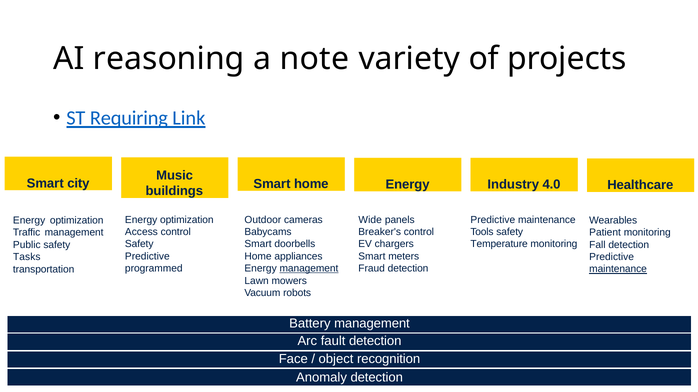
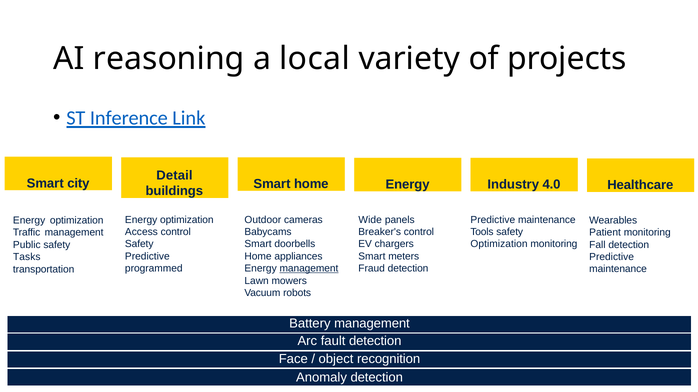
note: note -> local (315, 59)
Requiring: Requiring -> Inference (129, 118)
Music: Music -> Detail (174, 176)
Temperature: Temperature -> Optimization (499, 245)
maintenance underline: present -> none (618, 270)
